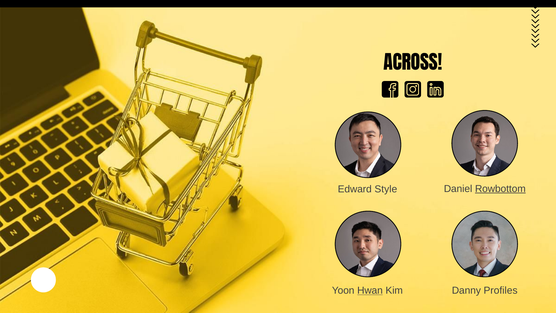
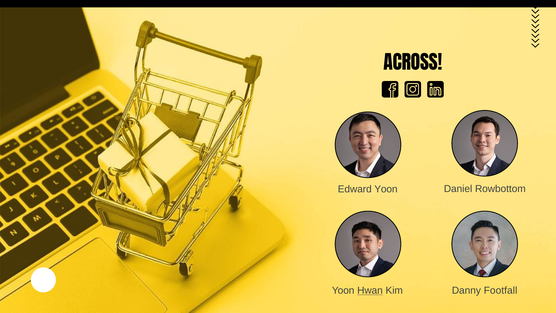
Edward Style: Style -> Yoon (386, 189)
Rowbottom underline: present -> none (500, 189)
Profiles: Profiles -> Footfall (501, 290)
